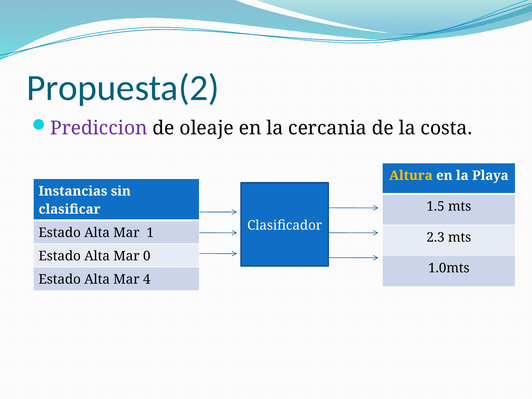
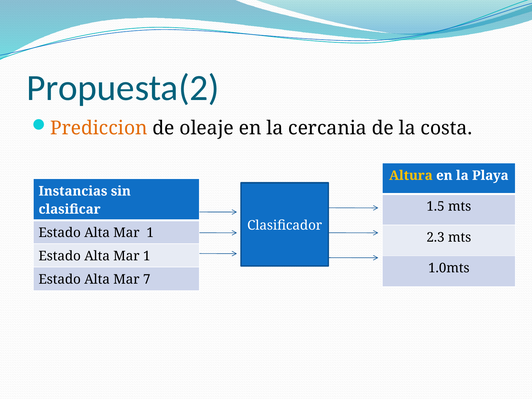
Prediccion colour: purple -> orange (99, 128)
0: 0 -> 1 (147, 256)
4: 4 -> 7 (147, 280)
